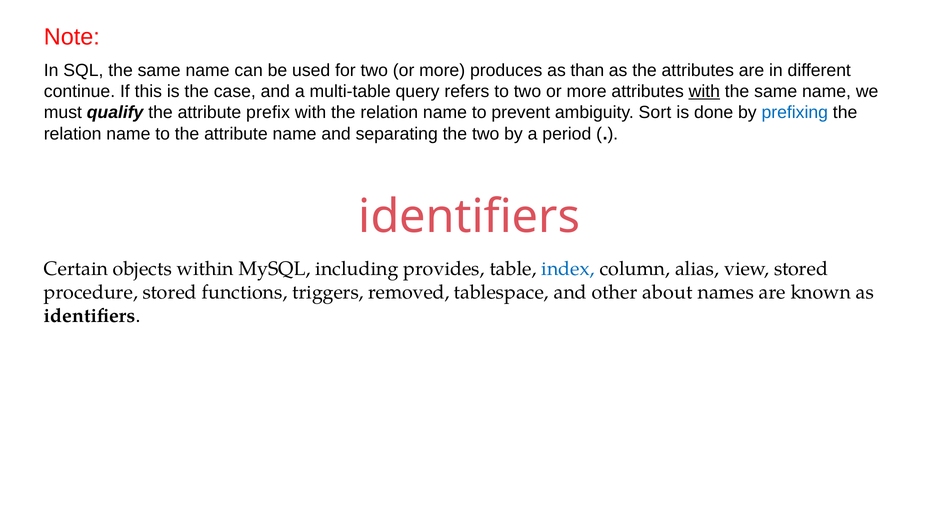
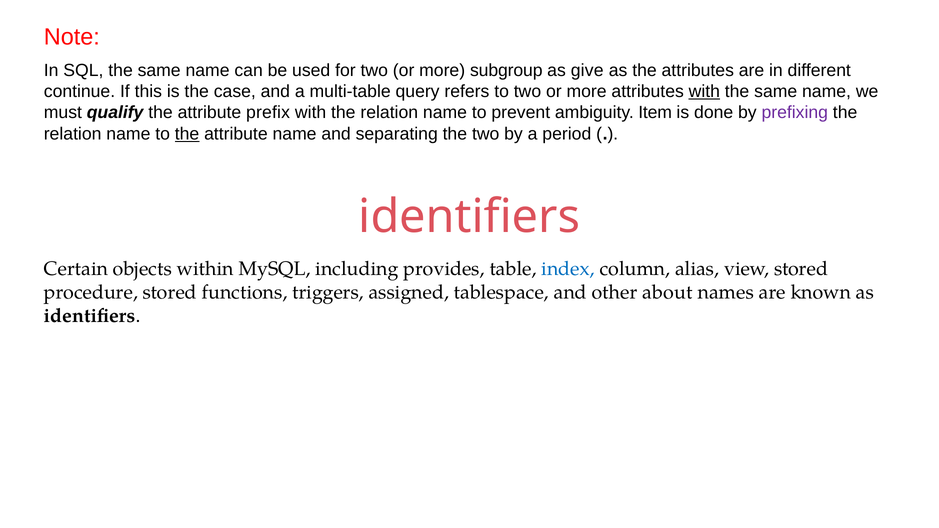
produces: produces -> subgroup (506, 70)
than: than -> give (587, 70)
Sort: Sort -> Item (655, 113)
prefixing colour: blue -> purple (795, 113)
the underline: none -> present (187, 134)
removed: removed -> assigned (409, 292)
